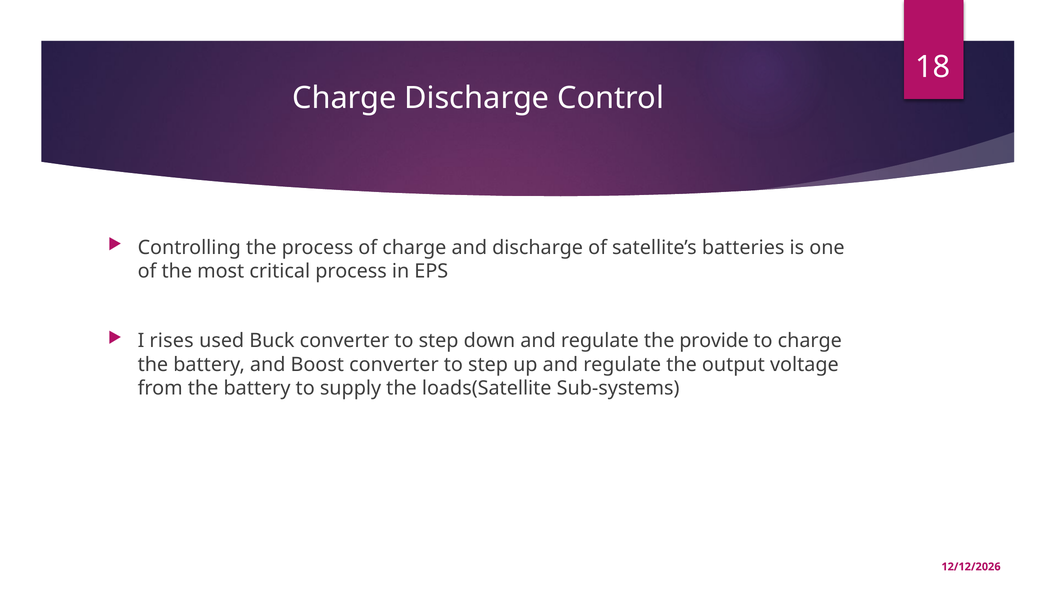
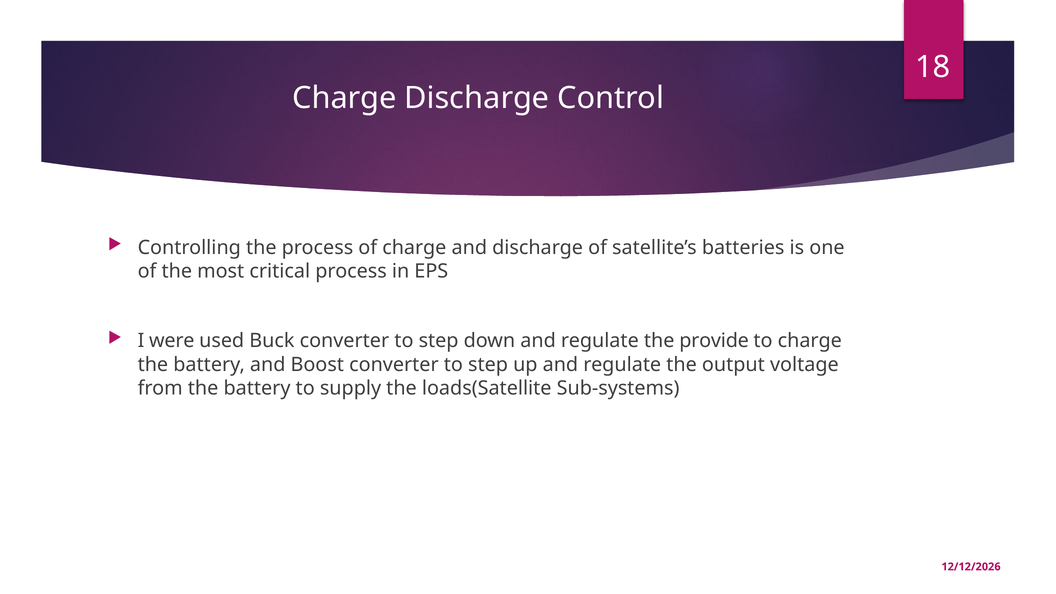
rises: rises -> were (172, 341)
